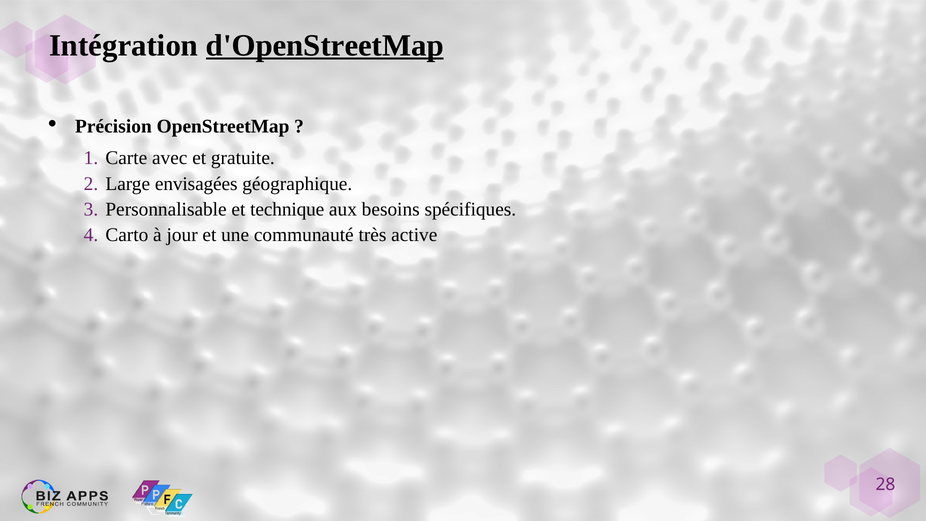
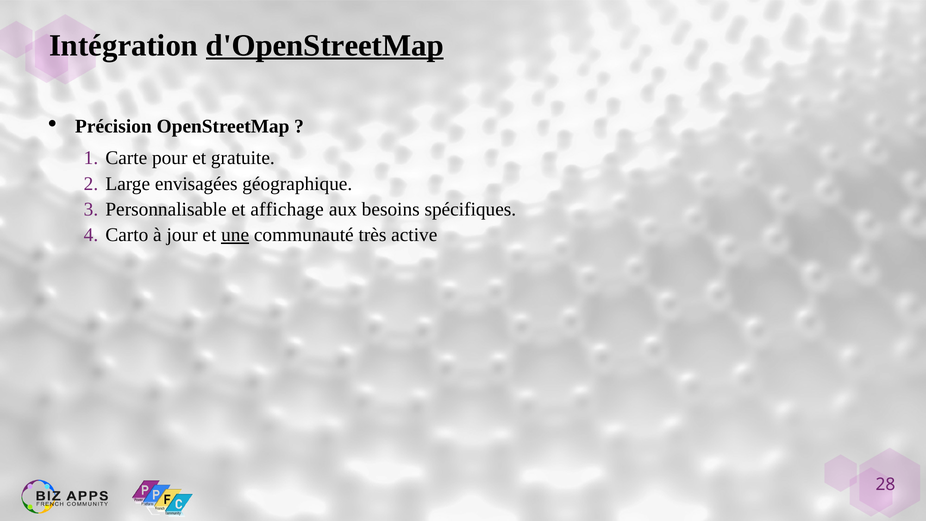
avec: avec -> pour (170, 158)
technique: technique -> affichage (287, 209)
une underline: none -> present (235, 235)
